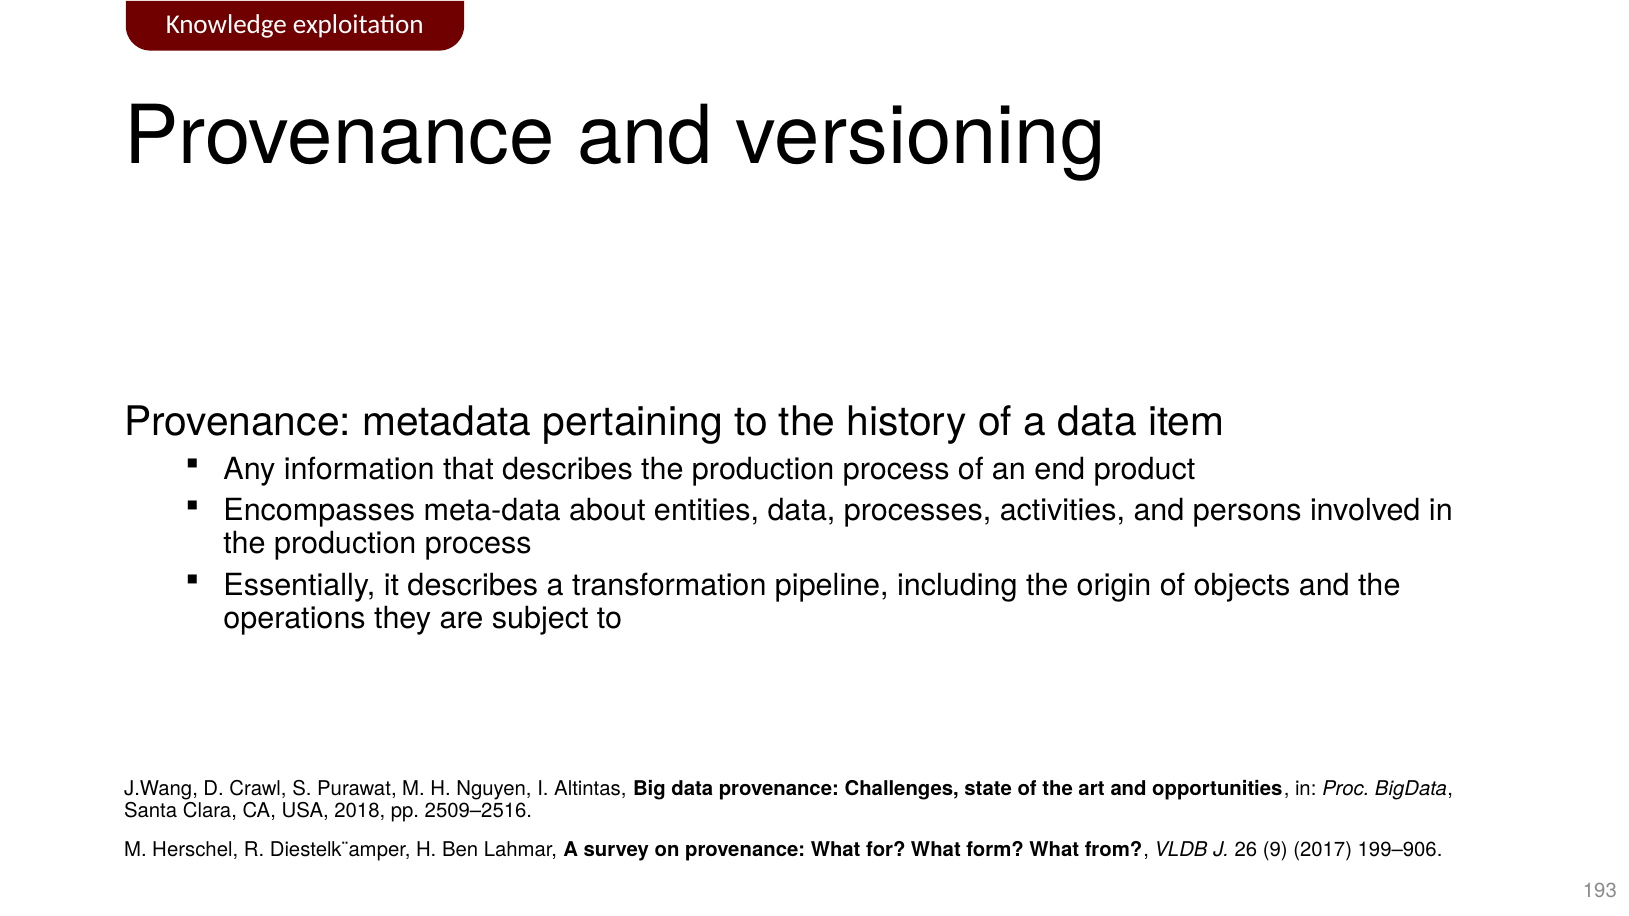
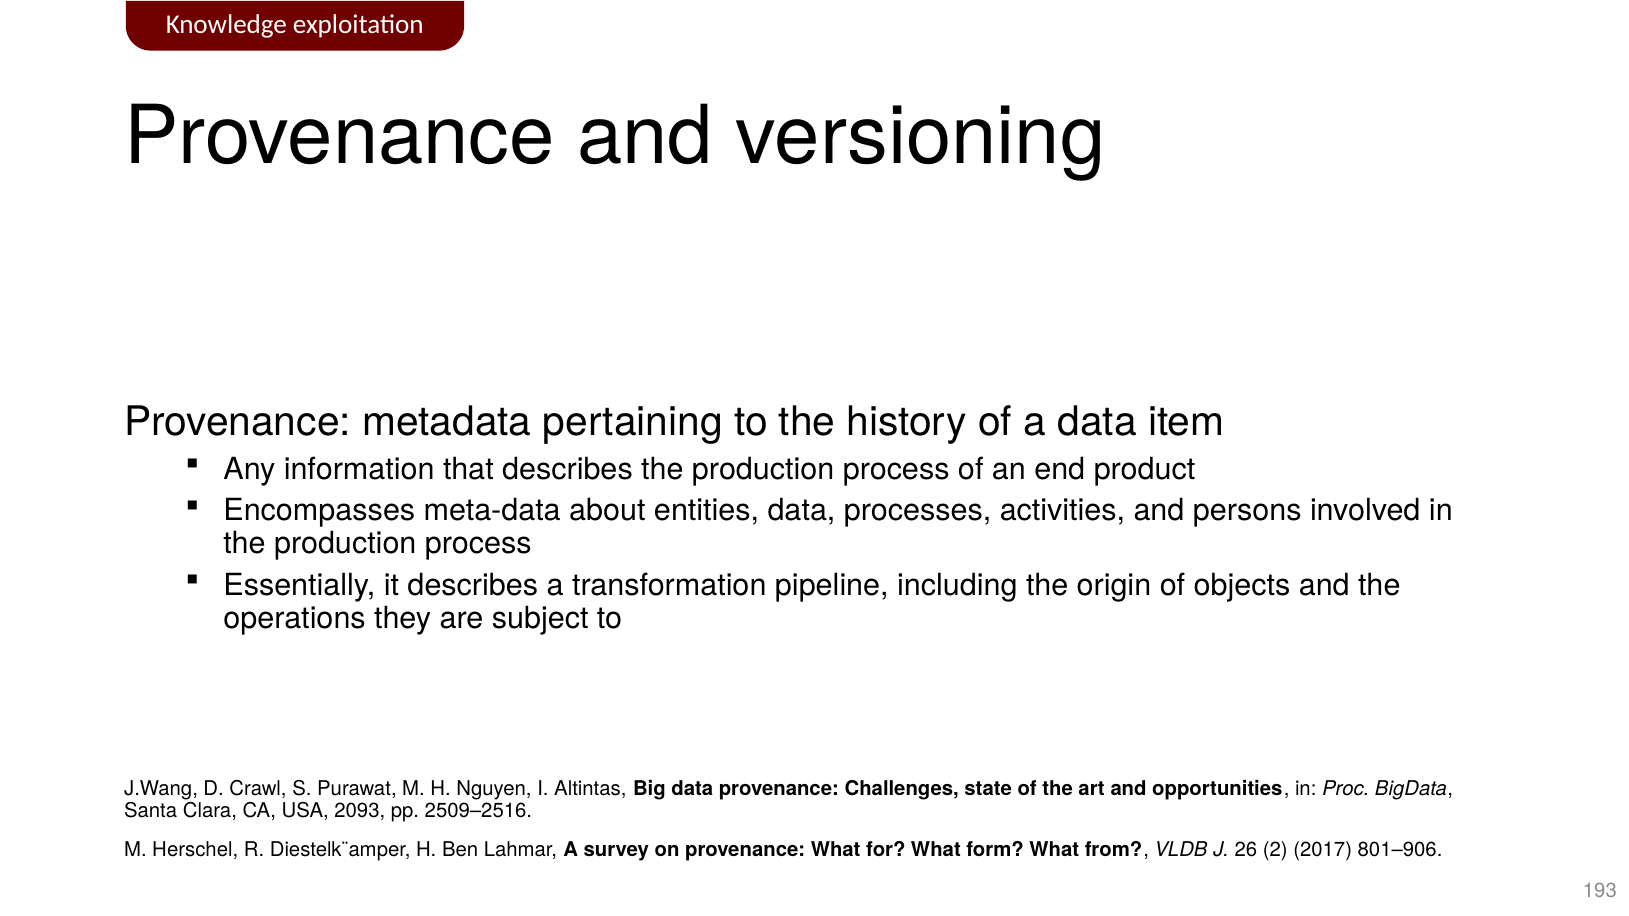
2018: 2018 -> 2093 (360, 811)
9: 9 -> 2 (1275, 850)
199–906: 199–906 -> 801–906 (1400, 850)
